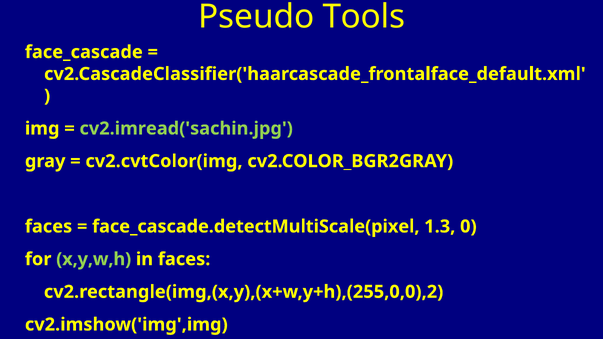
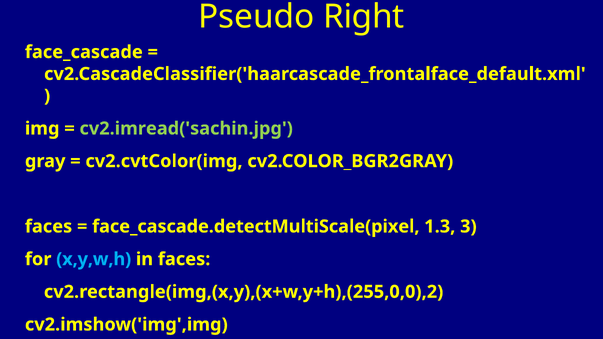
Tools: Tools -> Right (364, 17)
0: 0 -> 3 (468, 227)
x,y,w,h colour: light green -> light blue (94, 259)
